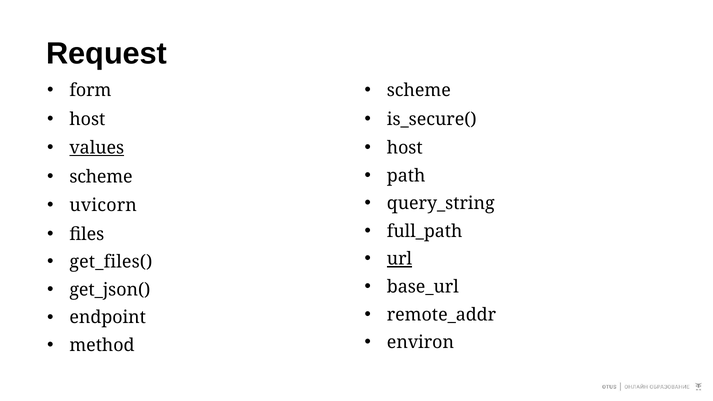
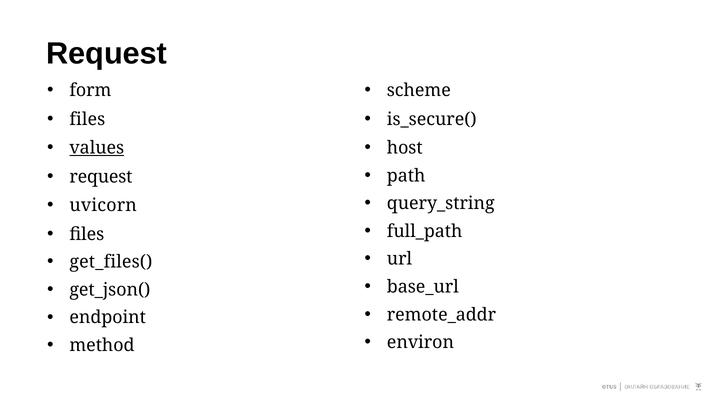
host: host -> files (87, 119)
scheme: scheme -> request (101, 177)
url underline: present -> none (399, 259)
